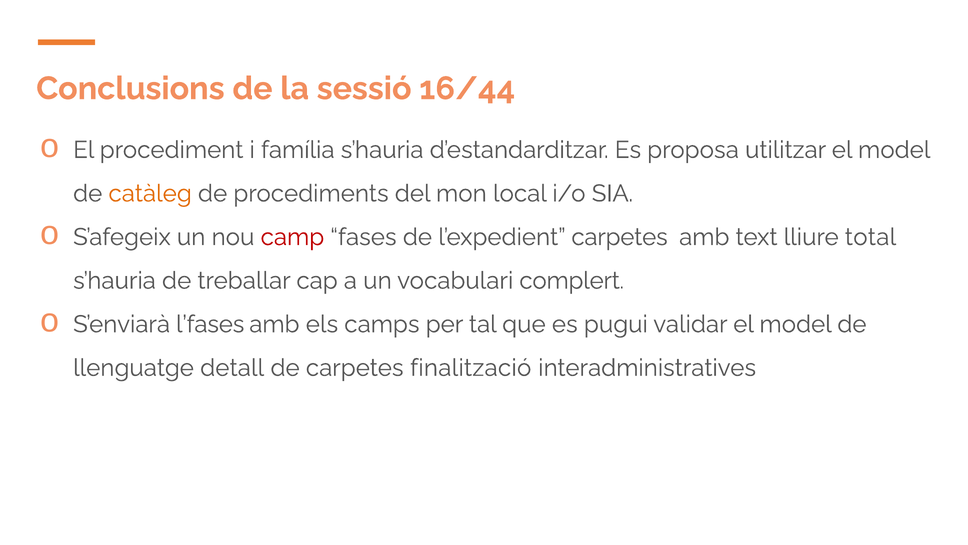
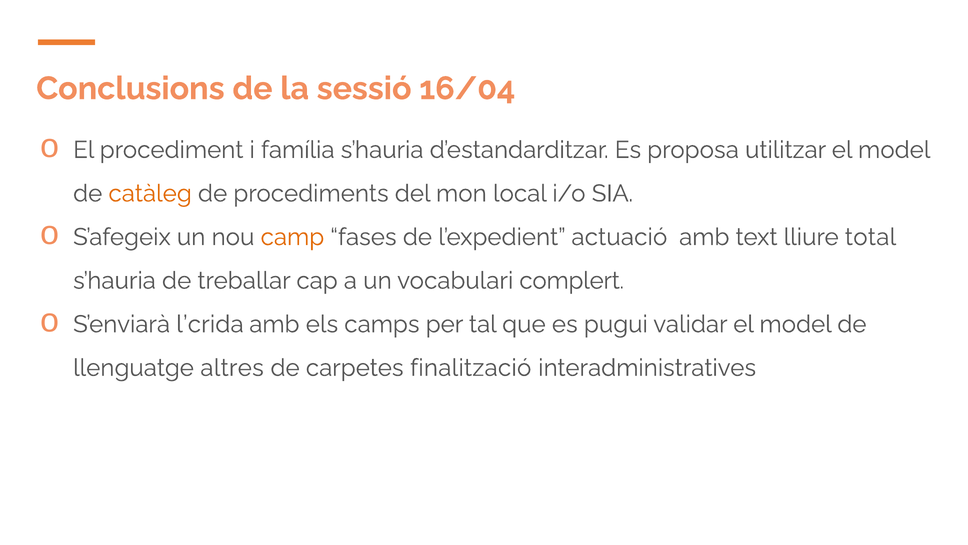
16/44: 16/44 -> 16/04 (467, 88)
camp colour: red -> orange (292, 237)
l’expedient carpetes: carpetes -> actuació (619, 237)
l’fases: l’fases -> l’crida (210, 324)
detall: detall -> altres (232, 368)
